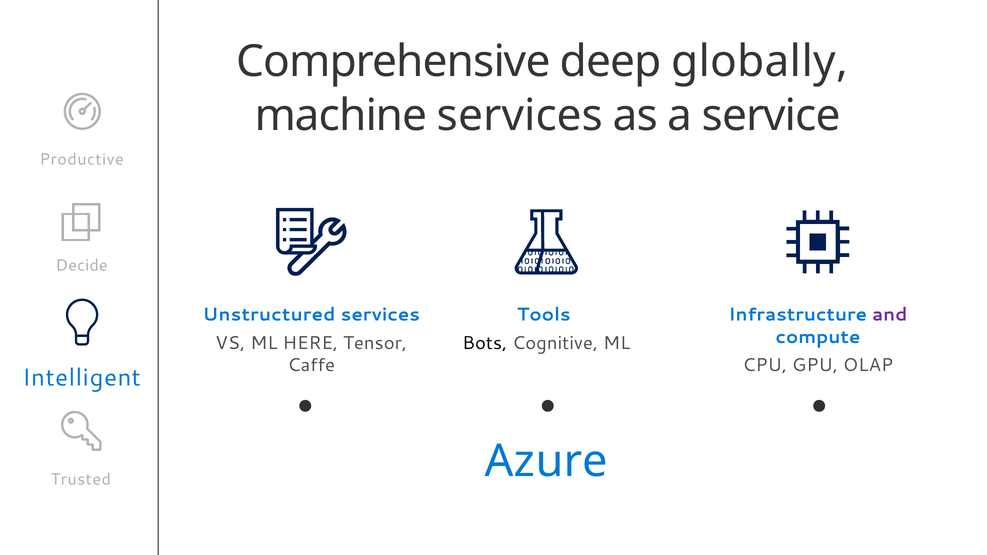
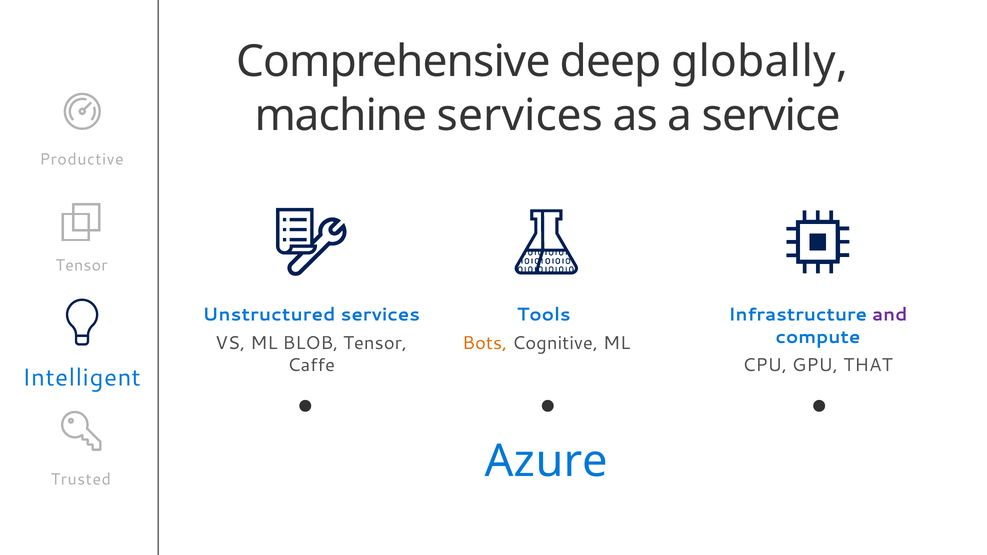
Decide: Decide -> Tensor (82, 266)
HERE: HERE -> BLOB (310, 343)
Bots colour: black -> orange (485, 343)
OLAP: OLAP -> THAT (868, 365)
